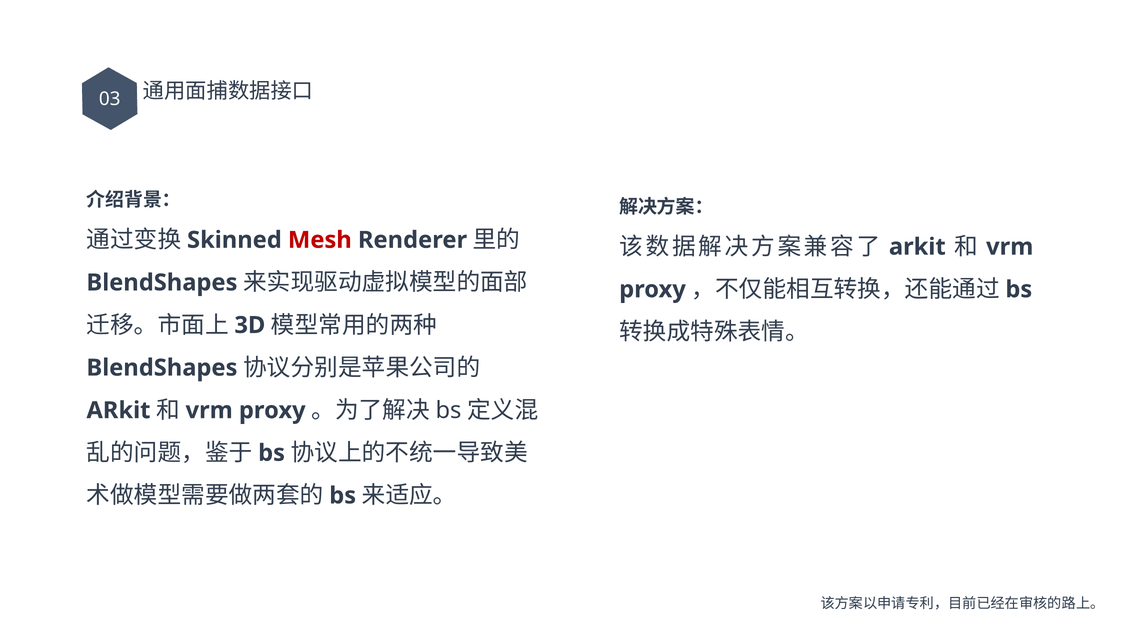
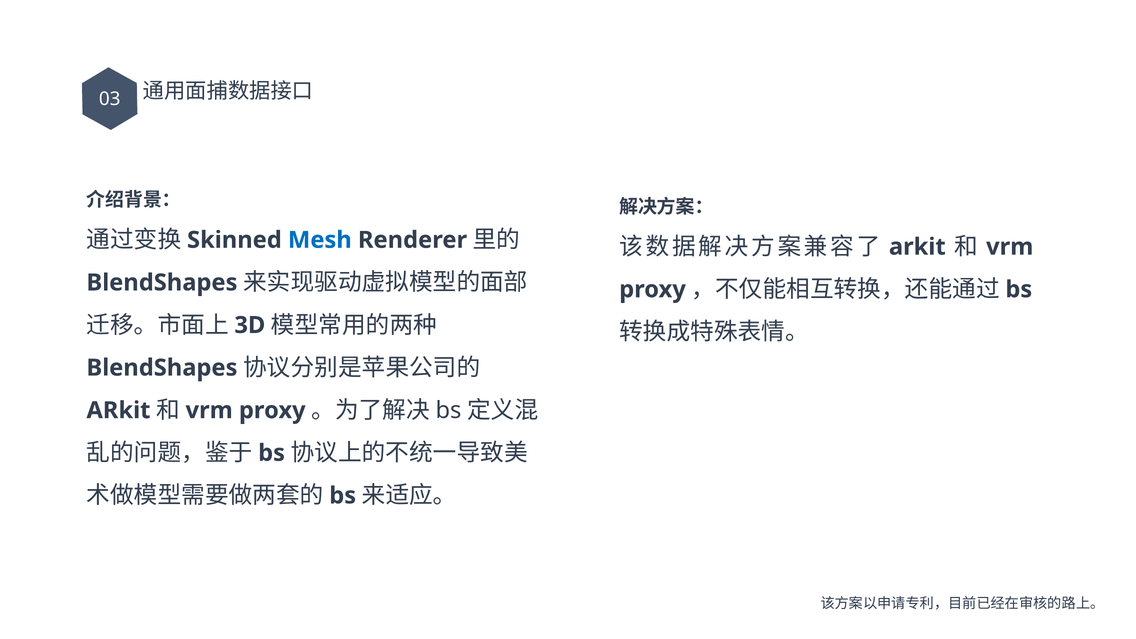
Mesh colour: red -> blue (320, 240)
